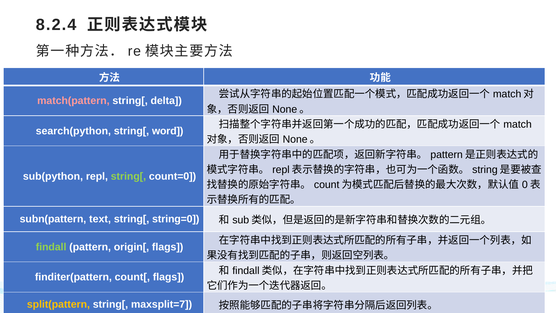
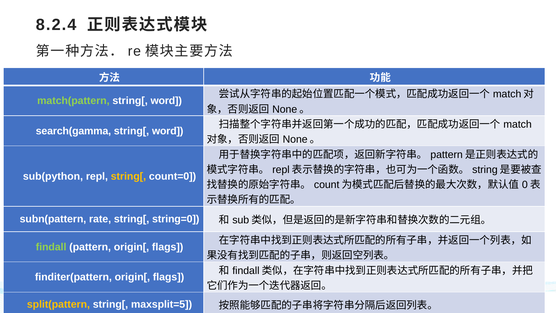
match(pattern colour: pink -> light green (73, 101)
delta: delta -> word (166, 101)
search(python: search(python -> search(gamma (73, 131)
string[ colour: light green -> yellow (128, 176)
text: text -> rate (100, 219)
finditer(pattern count[: count[ -> origin[ (132, 277)
maxsplit=7: maxsplit=7 -> maxsplit=5 (162, 304)
